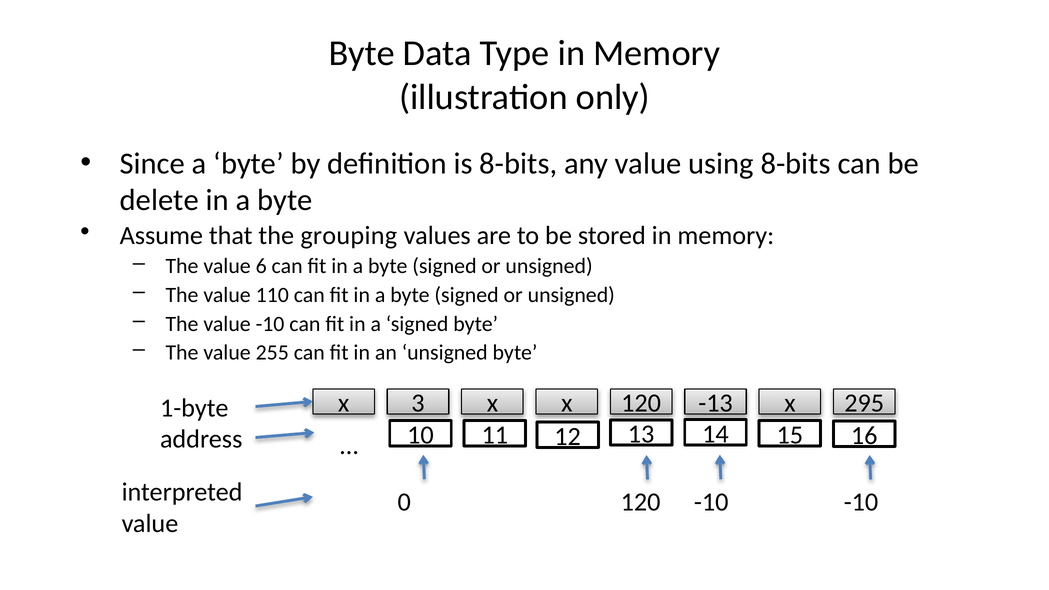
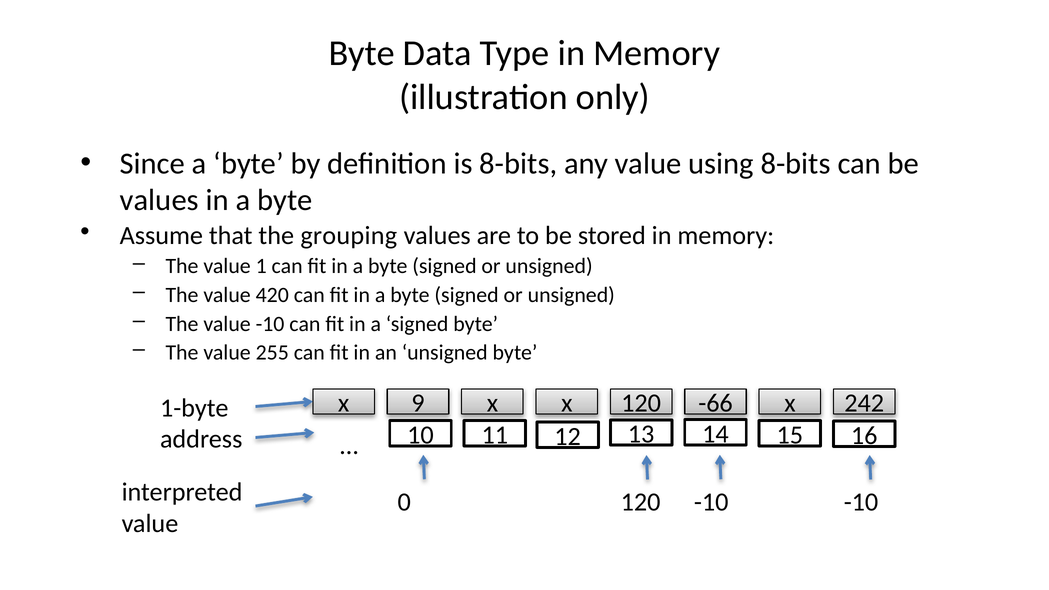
delete: delete -> values (159, 200)
6: 6 -> 1 (261, 266)
110: 110 -> 420 (272, 295)
3: 3 -> 9 (418, 403)
-13: -13 -> -66 (716, 403)
295: 295 -> 242 (864, 403)
